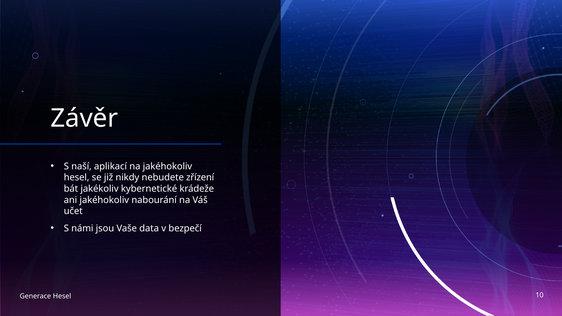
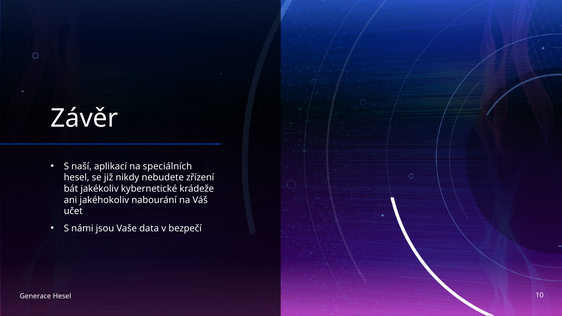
na jakéhokoliv: jakéhokoliv -> speciálních (167, 166)
